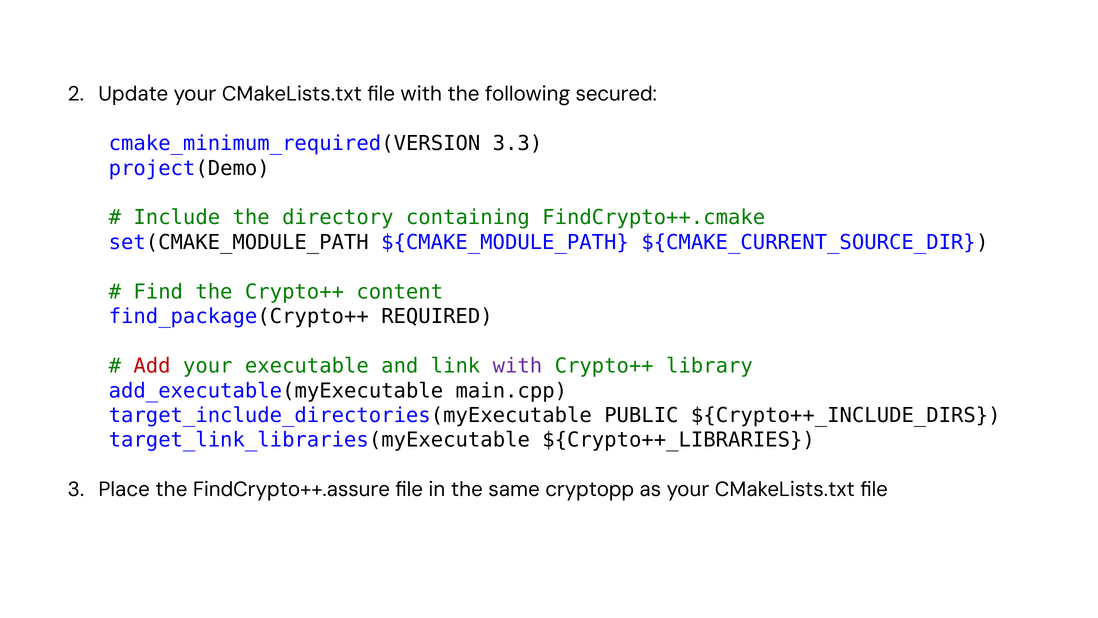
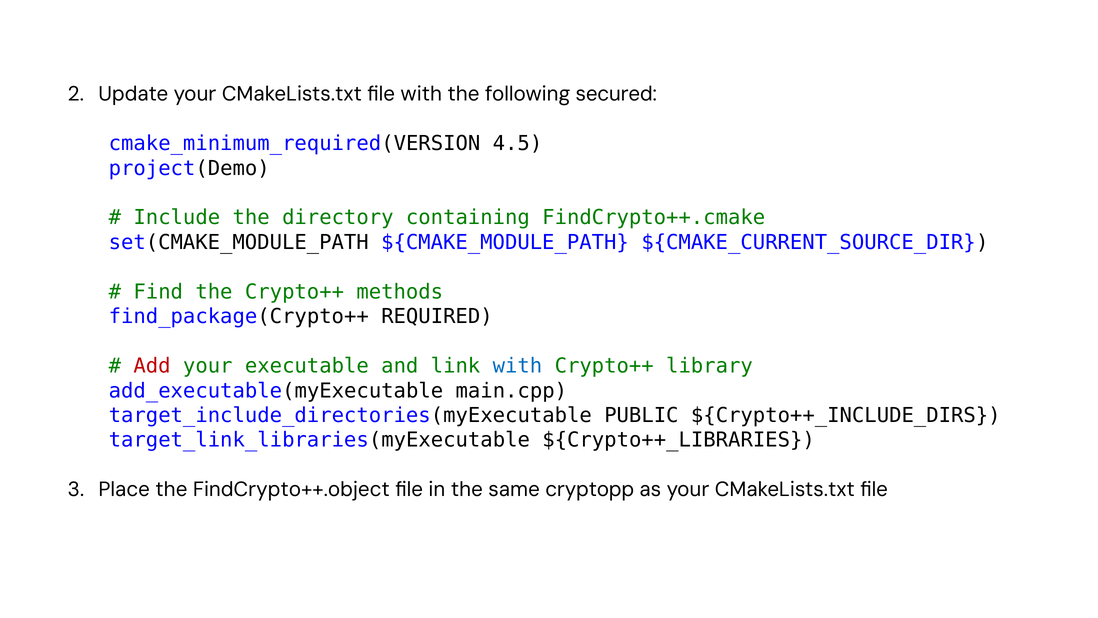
3.3: 3.3 -> 4.5 (517, 143)
content: content -> methods (400, 292)
with colour: purple -> blue (517, 366)
FindCrypto++.assure: FindCrypto++.assure -> FindCrypto++.object (291, 489)
